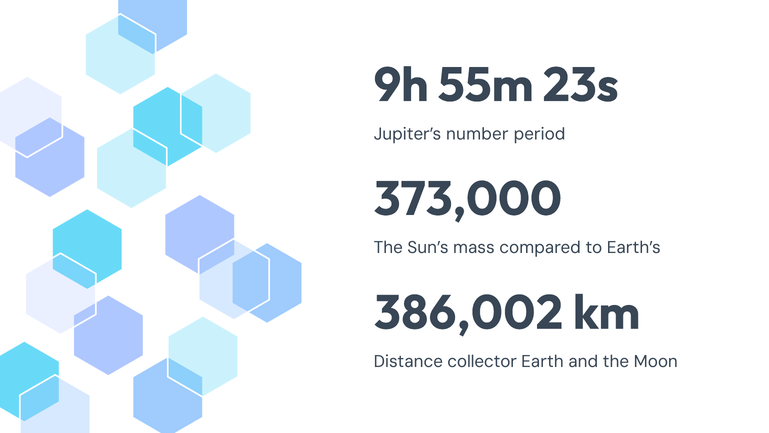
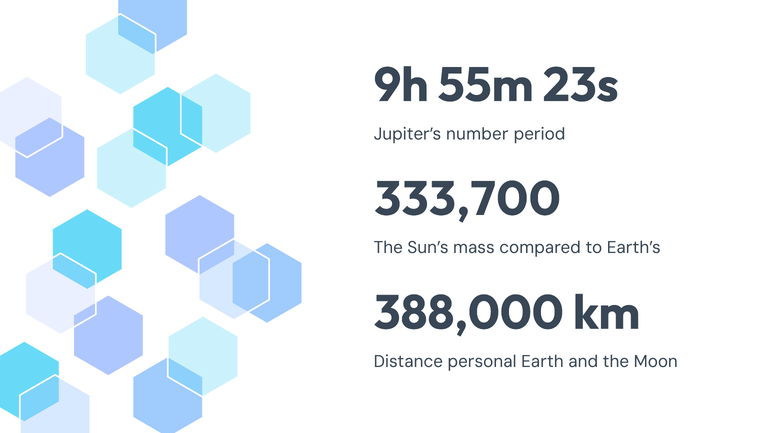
373,000: 373,000 -> 333,700 (468, 199)
386,002: 386,002 -> 388,000 (469, 313)
collector: collector -> personal (482, 361)
